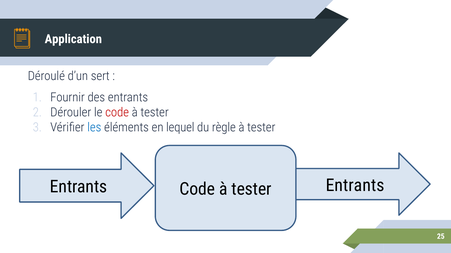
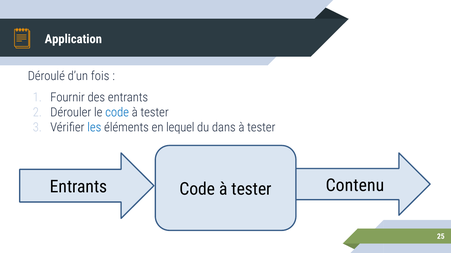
sert: sert -> fois (100, 76)
code colour: red -> blue (117, 113)
règle: règle -> dans (224, 128)
Code à tester Entrants: Entrants -> Contenu (355, 186)
